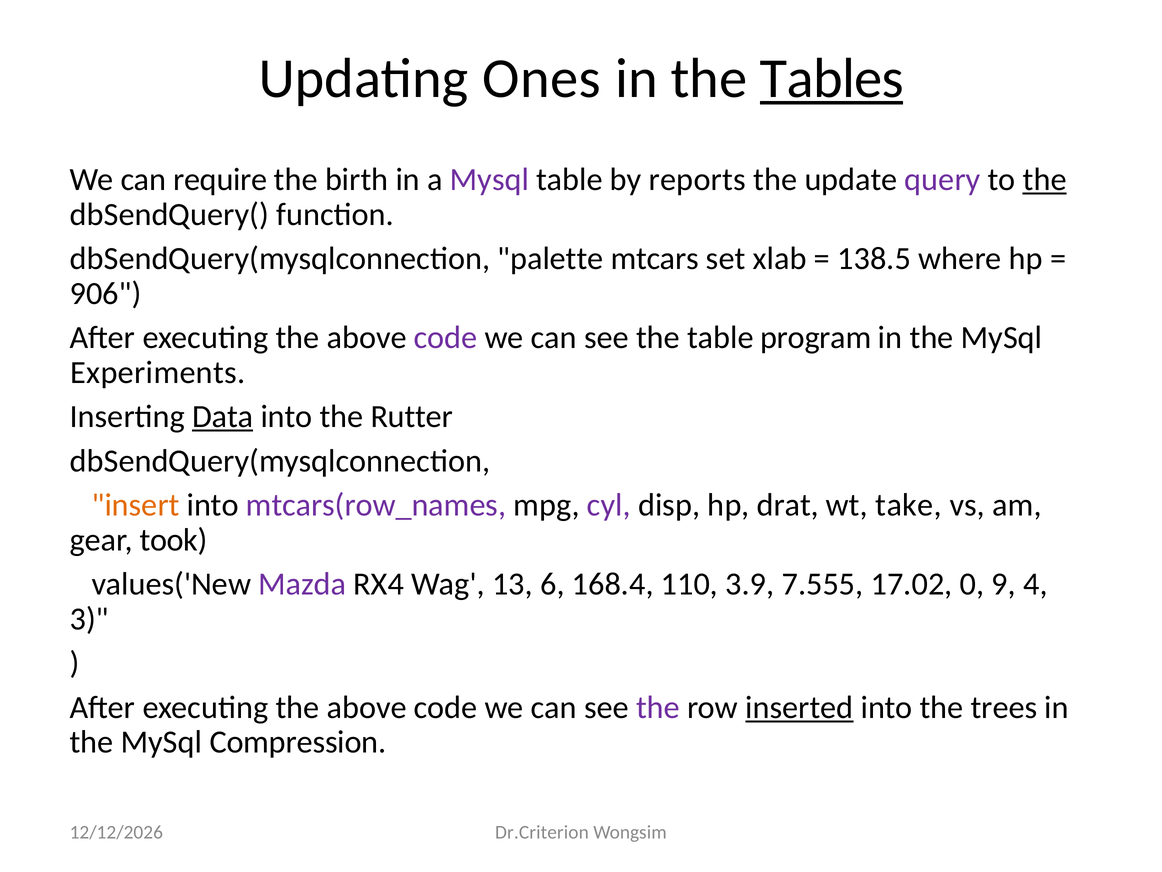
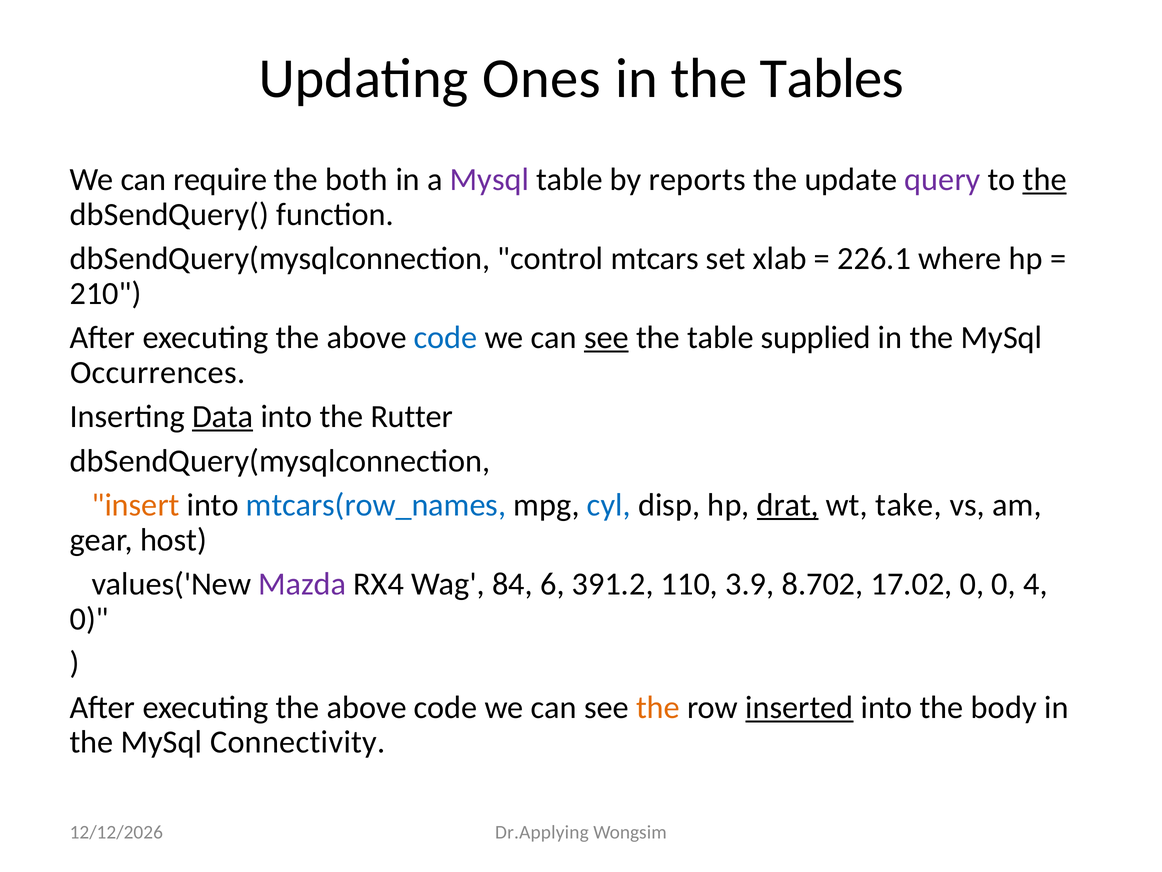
Tables underline: present -> none (832, 79)
birth: birth -> both (356, 180)
palette: palette -> control (550, 259)
138.5: 138.5 -> 226.1 (874, 259)
906: 906 -> 210 (106, 293)
code colour: purple -> blue (446, 338)
see underline: none -> present (606, 338)
program: program -> supplied (816, 338)
Experiments: Experiments -> Occurrences (158, 372)
mtcars(row_names colour: purple -> blue (376, 505)
cyl colour: purple -> blue (609, 505)
drat underline: none -> present (788, 505)
took: took -> host (173, 540)
13: 13 -> 84 (513, 584)
168.4: 168.4 -> 391.2 (613, 584)
7.555: 7.555 -> 8.702 (823, 584)
0 9: 9 -> 0 (1004, 584)
3: 3 -> 0 (89, 619)
the colour: purple -> orange (658, 707)
trees: trees -> body (1004, 707)
Compression: Compression -> Connectivity (298, 742)
Dr.Criterion: Dr.Criterion -> Dr.Applying (542, 832)
